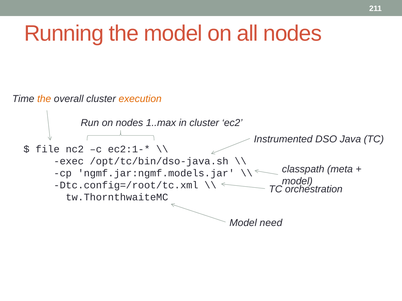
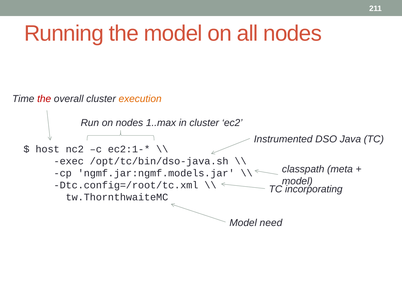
the colour: orange -> red (44, 99)
file: file -> host (48, 149)
orchestration: orchestration -> incorporating (314, 190)
